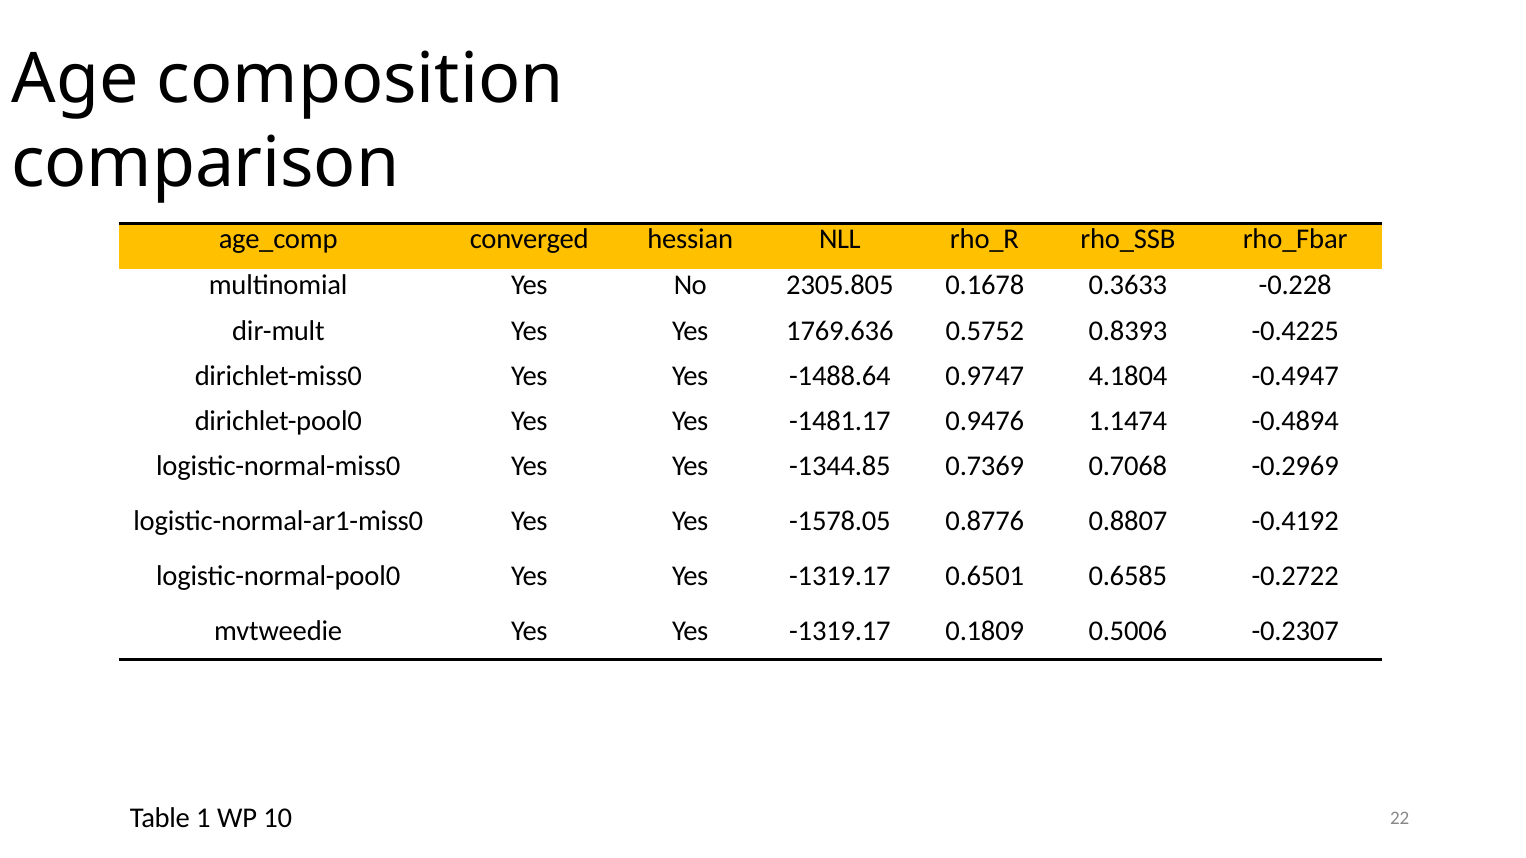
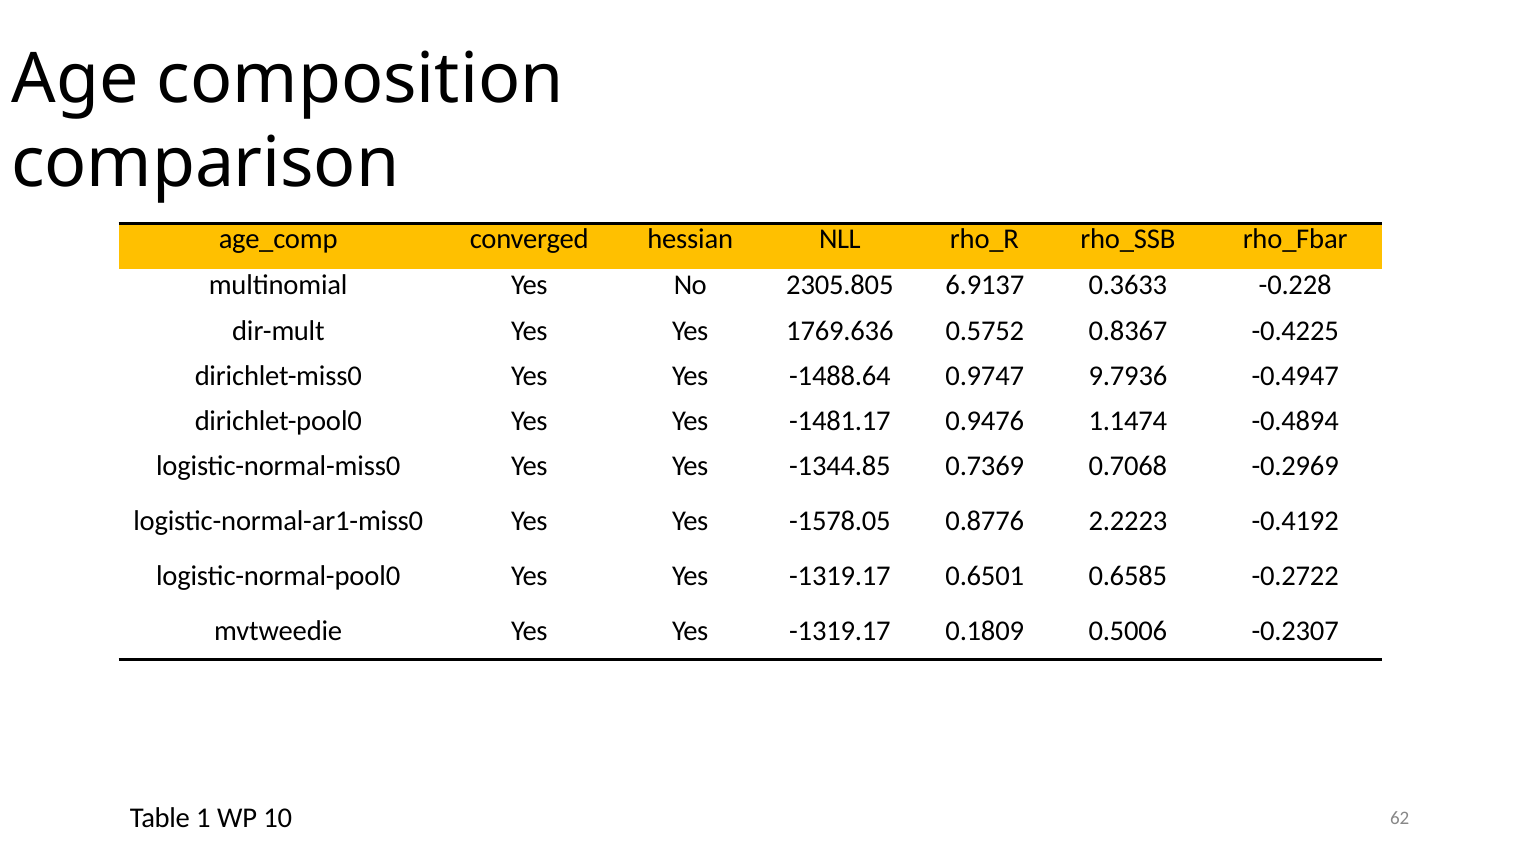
0.1678: 0.1678 -> 6.9137 (985, 285)
0.8393: 0.8393 -> 0.8367 (1128, 331)
4.1804: 4.1804 -> 9.7936 (1128, 376)
0.8807: 0.8807 -> 2.2223 (1128, 521)
22: 22 -> 62 (1400, 819)
